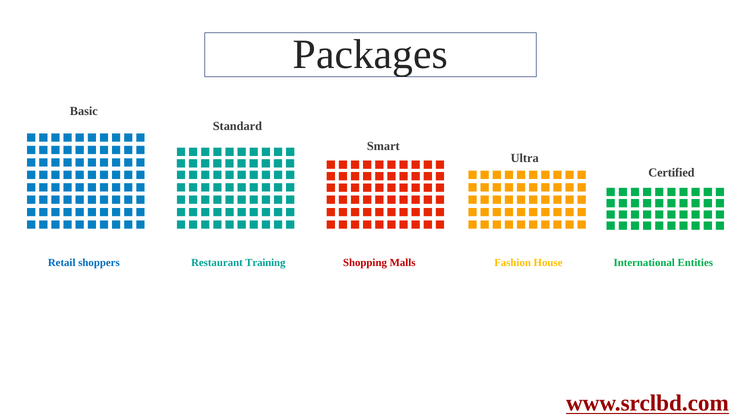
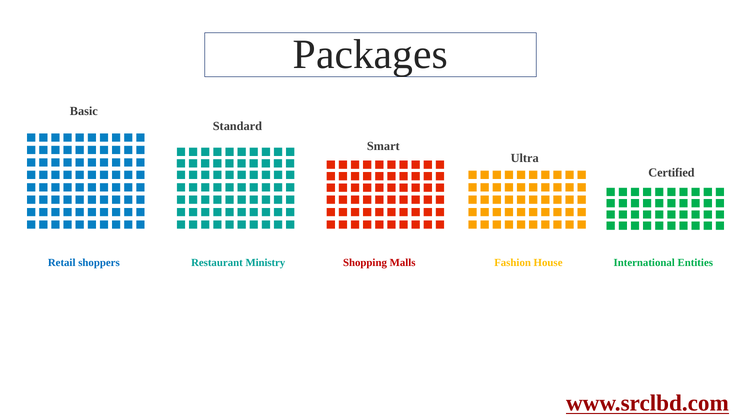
Training: Training -> Ministry (265, 263)
